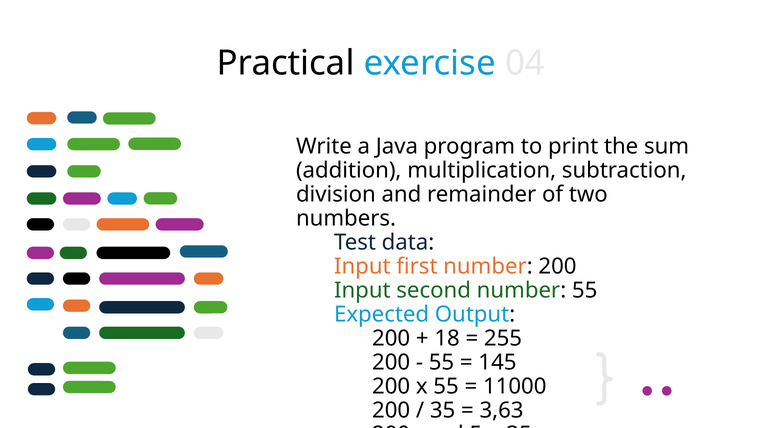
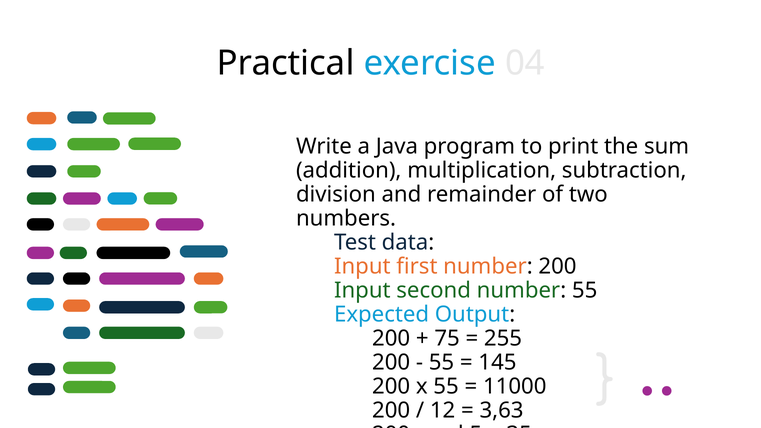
18: 18 -> 75 (447, 338)
35: 35 -> 12 (443, 410)
